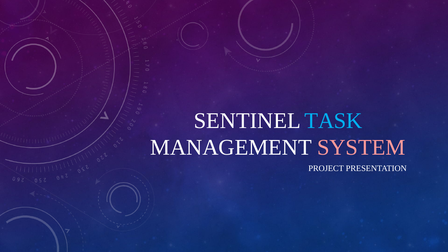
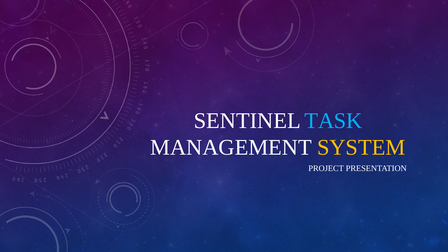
SYSTEM colour: pink -> yellow (361, 148)
